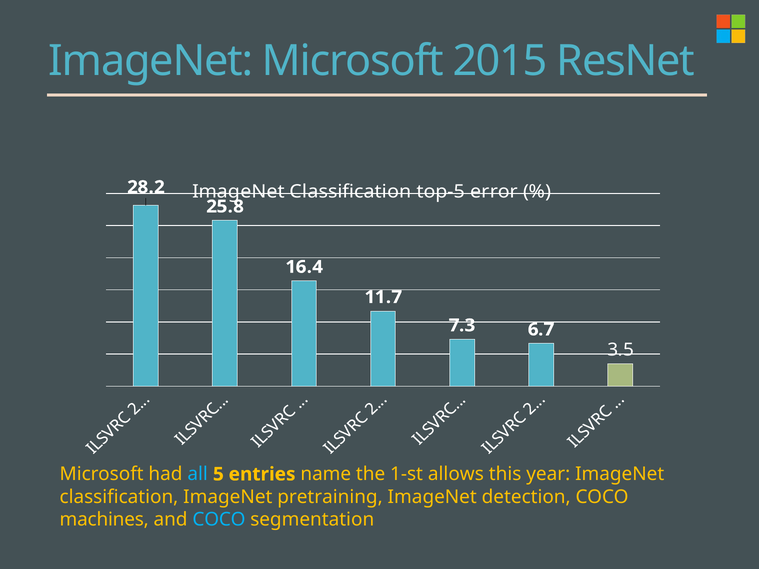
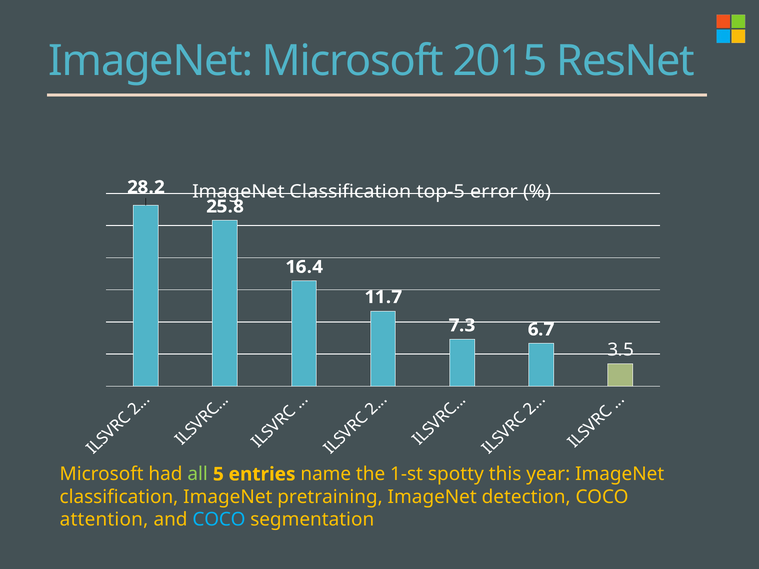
all colour: light blue -> light green (198, 474)
allows: allows -> spotty (456, 474)
machines: machines -> attention (104, 520)
